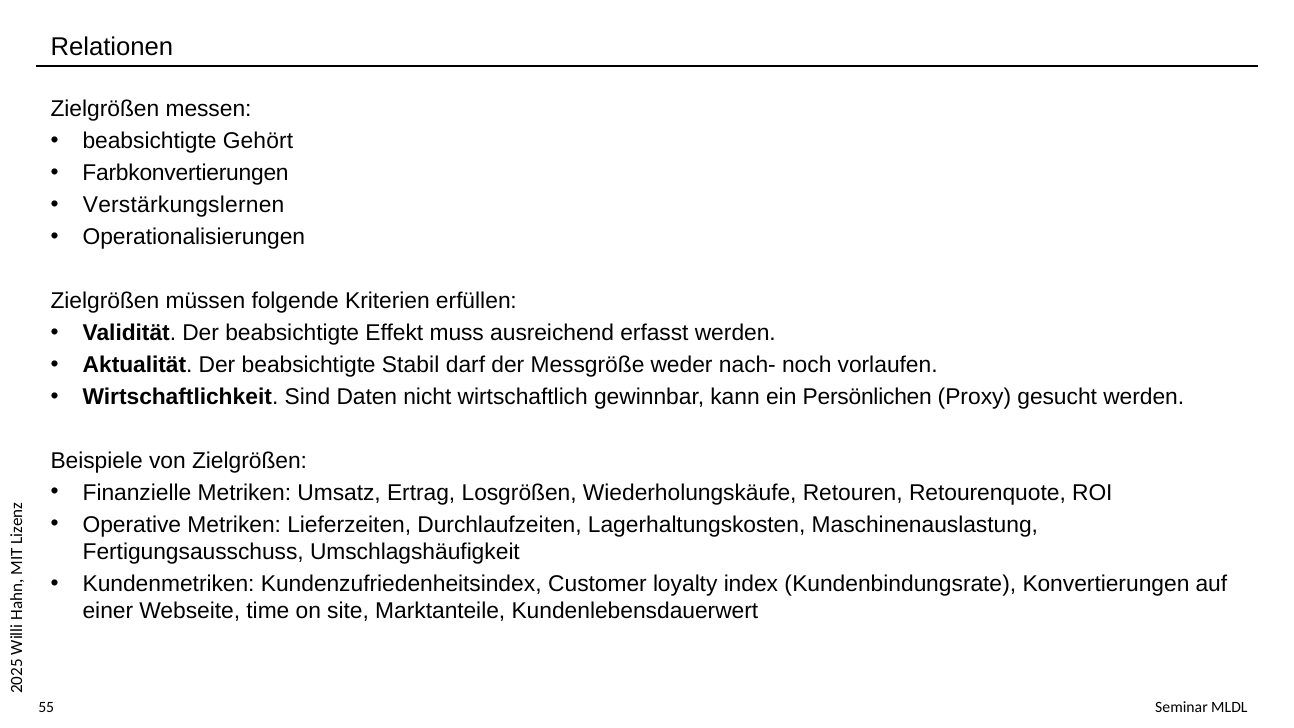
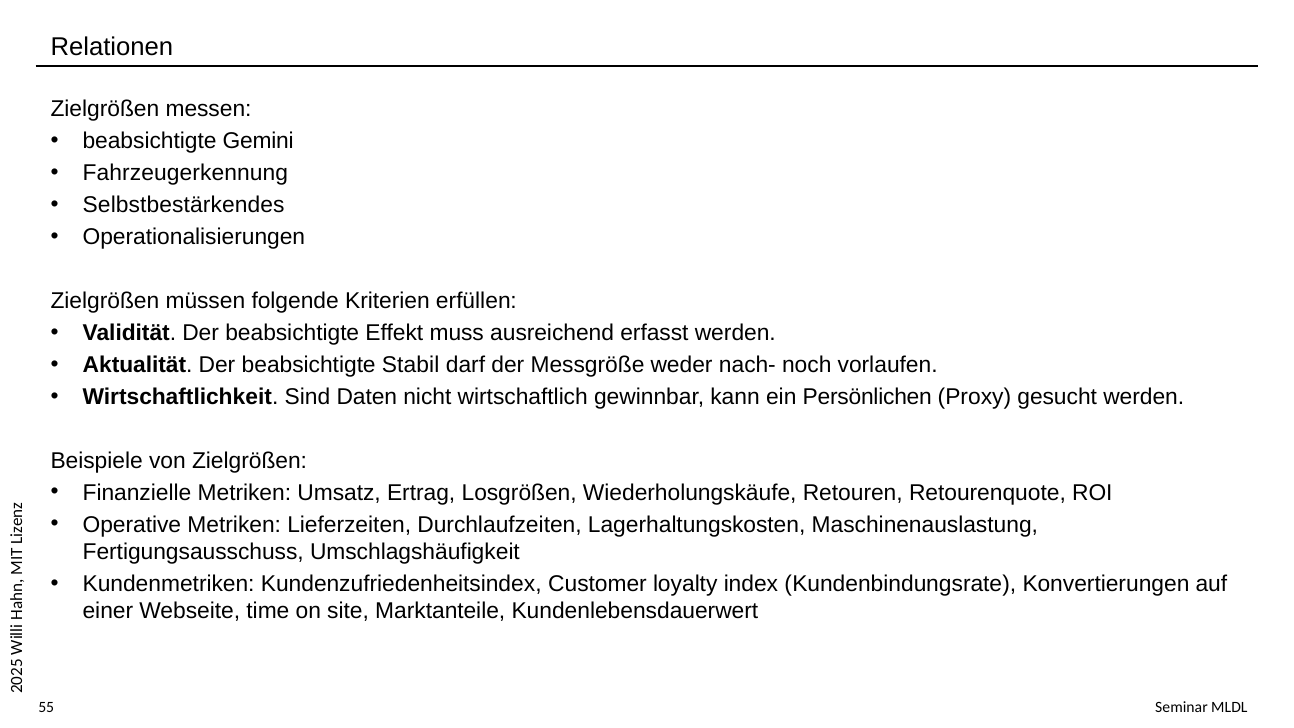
Gehört: Gehört -> Gemini (258, 141)
Farbkonvertierungen: Farbkonvertierungen -> Fahrzeugerkennung (185, 173)
Verstärkungslernen: Verstärkungslernen -> Selbstbestärkendes (184, 205)
